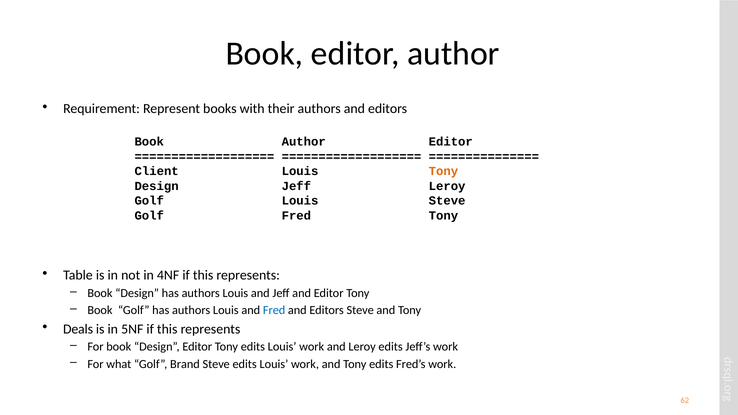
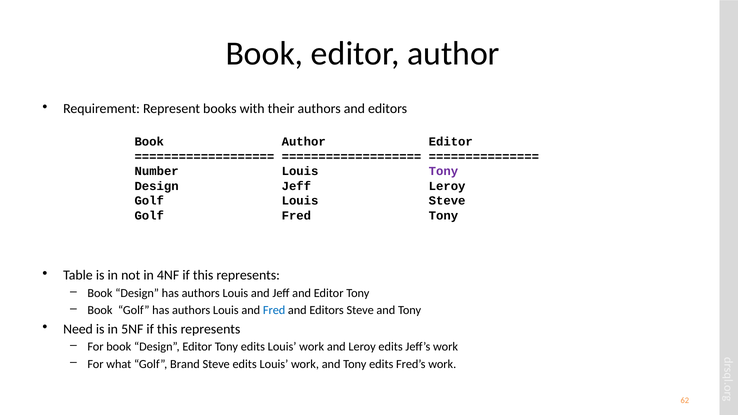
Client: Client -> Number (157, 171)
Tony colour: orange -> purple (443, 171)
Deals: Deals -> Need (78, 329)
